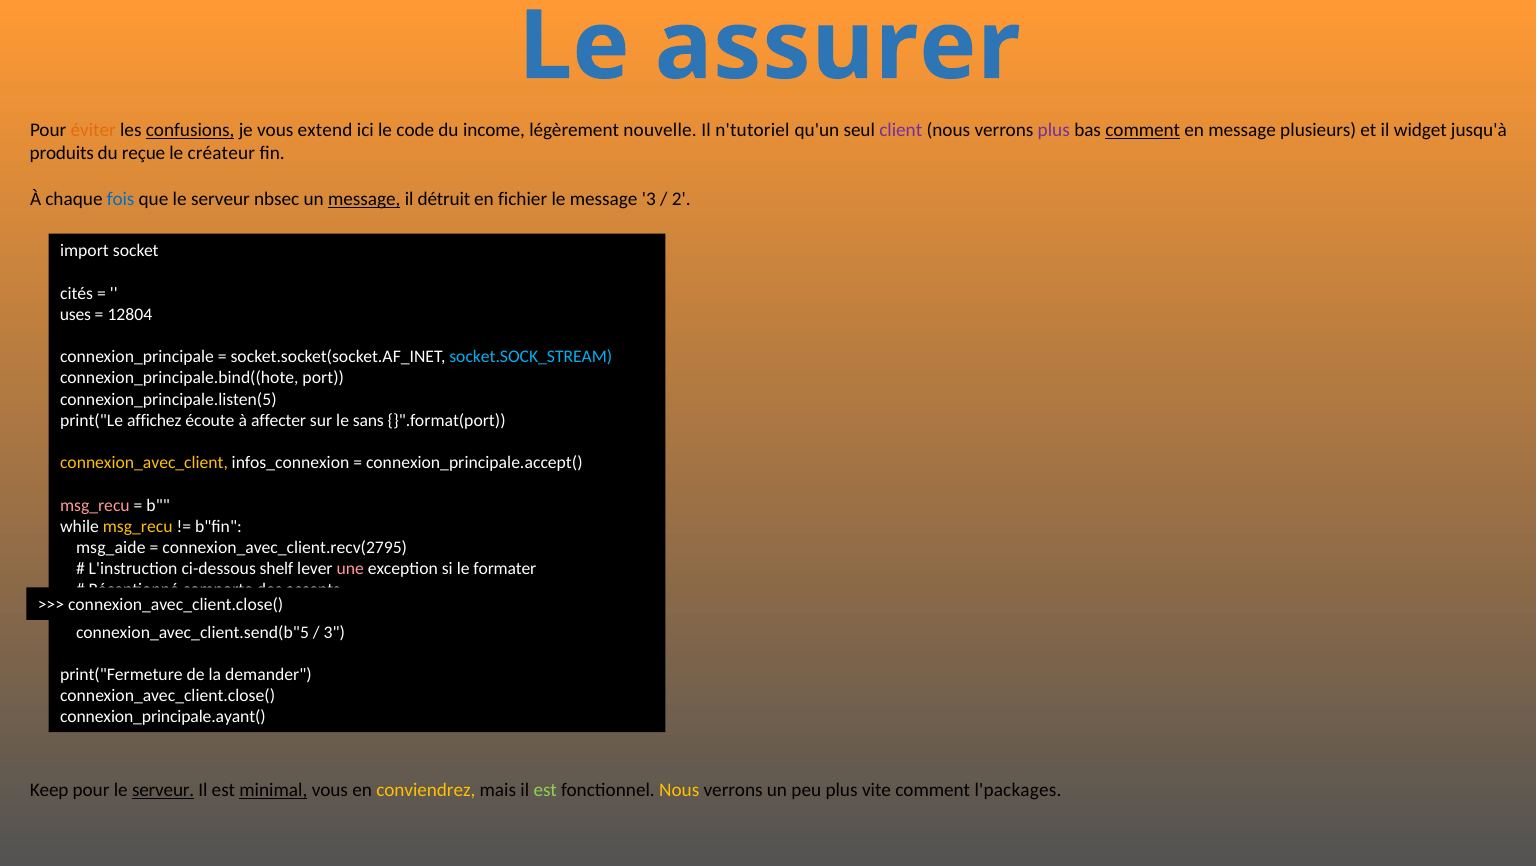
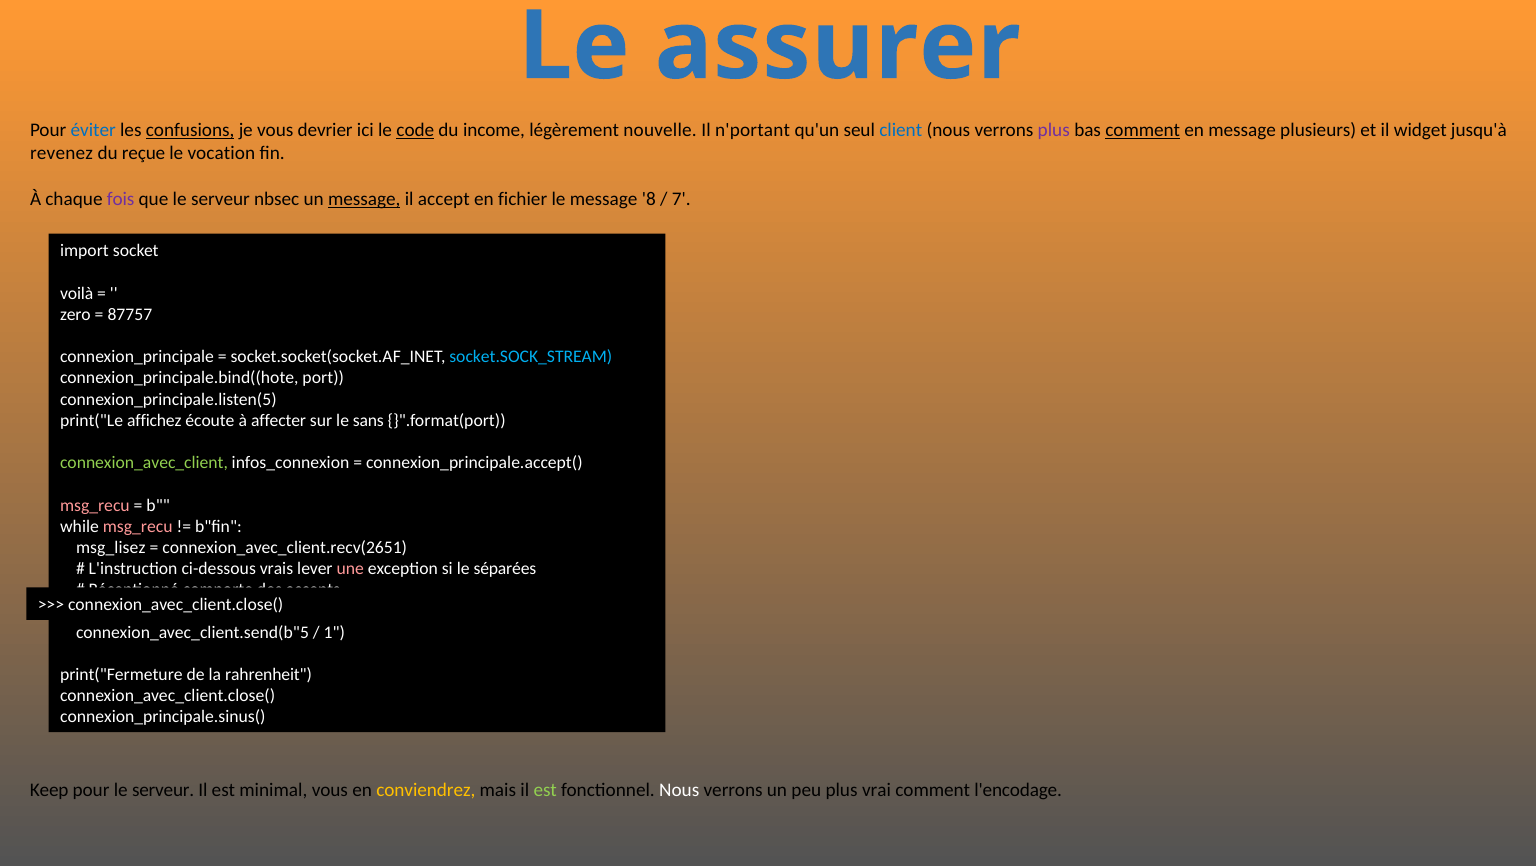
éviter colour: orange -> blue (93, 130)
extend: extend -> devrier (325, 130)
code underline: none -> present (415, 130)
n'tutoriel: n'tutoriel -> n'portant (753, 130)
client colour: purple -> blue (901, 130)
produits: produits -> revenez (62, 153)
créateur: créateur -> vocation (221, 153)
fois colour: blue -> purple (121, 199)
détruit: détruit -> accept (444, 199)
message 3: 3 -> 8 (649, 199)
2: 2 -> 7 (681, 199)
cités: cités -> voilà (77, 294)
uses: uses -> zero (75, 315)
12804: 12804 -> 87757 (130, 315)
connexion_avec_client colour: yellow -> light green (144, 463)
msg_recu colour: yellow -> pink (138, 527)
msg_aide: msg_aide -> msg_lisez (111, 548)
connexion_avec_client.recv(2795: connexion_avec_client.recv(2795 -> connexion_avec_client.recv(2651 (285, 548)
shelf: shelf -> vrais (276, 569)
formater: formater -> séparées (505, 569)
3: 3 -> 1 (334, 633)
demander: demander -> rahrenheit (269, 675)
connexion_principale.ayant(: connexion_principale.ayant( -> connexion_principale.sinus( (163, 717)
serveur underline: present -> none (163, 791)
minimal underline: present -> none (273, 791)
Nous colour: yellow -> white (679, 791)
vite: vite -> vrai (877, 791)
l'packages: l'packages -> l'encodage (1018, 791)
